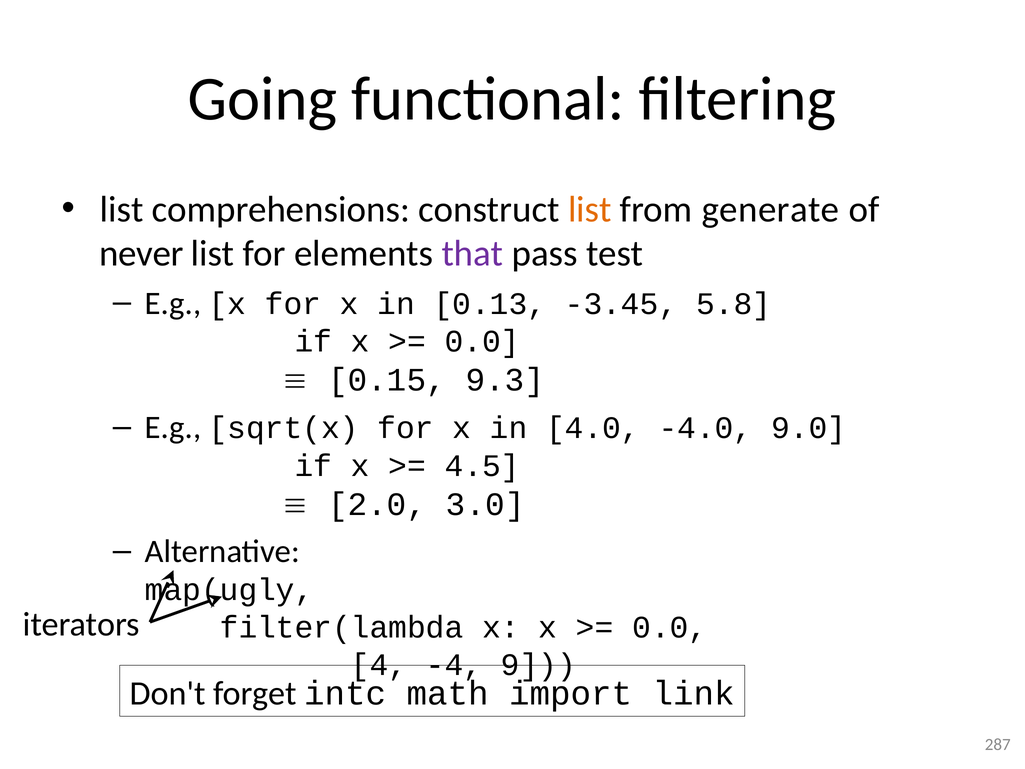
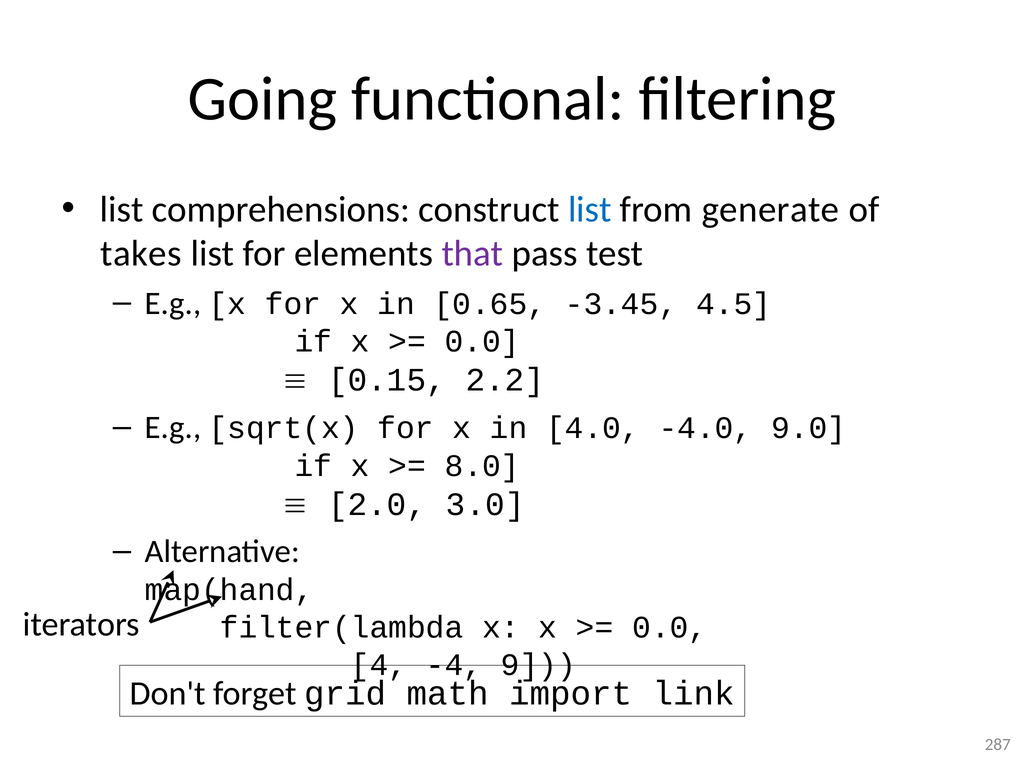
list colour: orange -> blue (590, 209)
never: never -> takes (141, 254)
0.13: 0.13 -> 0.65 (490, 304)
5.8: 5.8 -> 4.5 (734, 304)
9.3: 9.3 -> 2.2 (505, 380)
4.5: 4.5 -> 8.0 (482, 466)
map(ugly: map(ugly -> map(hand (229, 590)
intc: intc -> grid (345, 693)
